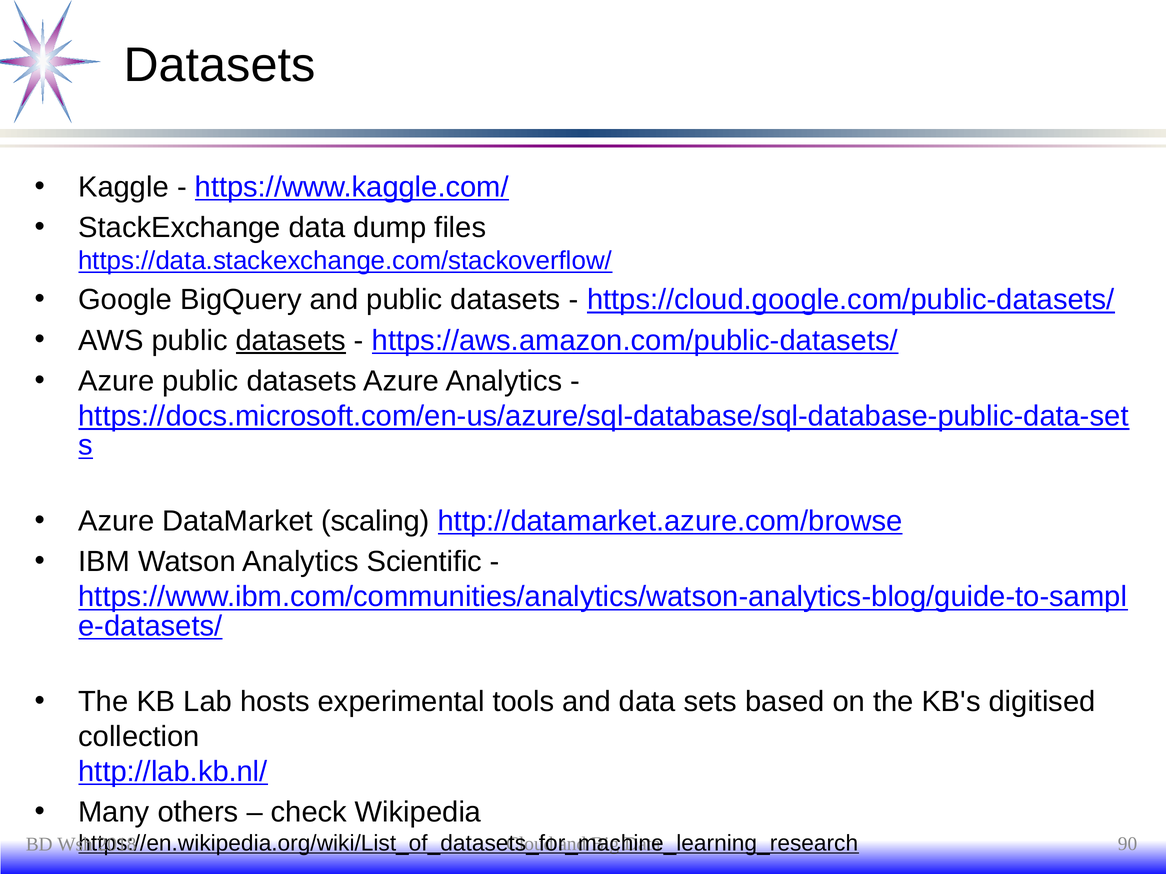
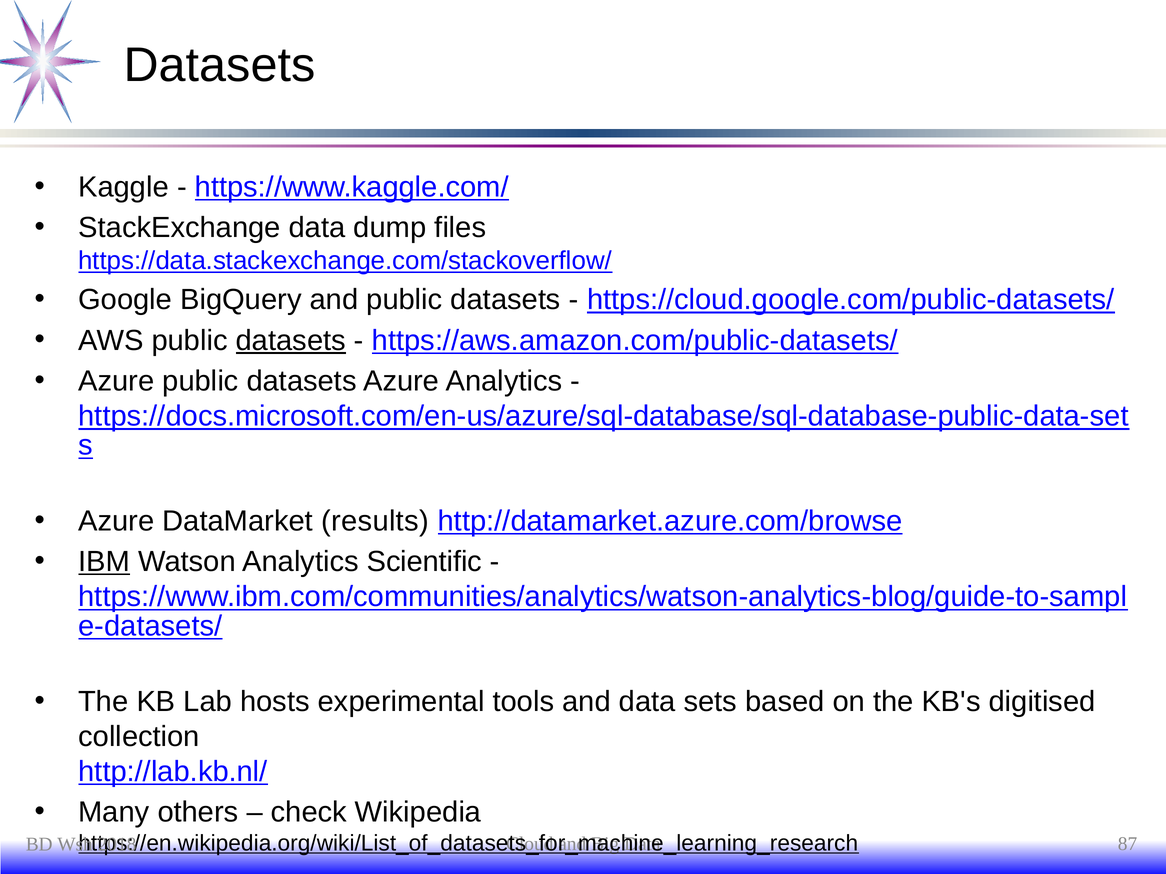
scaling: scaling -> results (375, 521)
IBM underline: none -> present (104, 562)
90: 90 -> 87 (1128, 845)
